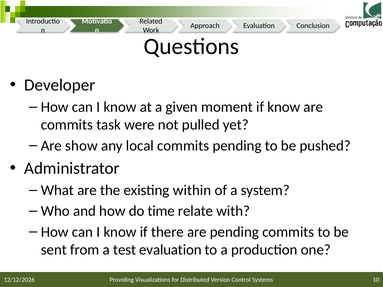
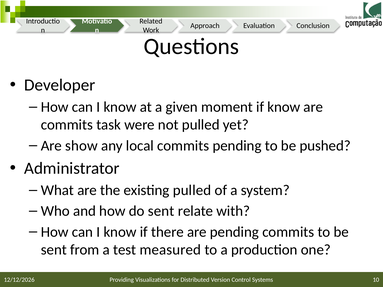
existing within: within -> pulled (192, 190)
do time: time -> sent (161, 211)
test evaluation: evaluation -> measured (170, 250)
